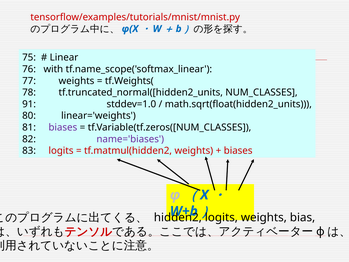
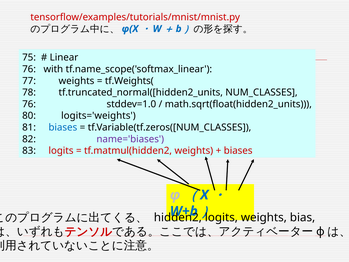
91: 91 -> 76 (29, 104)
linear='weights: linear='weights -> logits='weights (98, 116)
biases colour: purple -> blue (63, 127)
